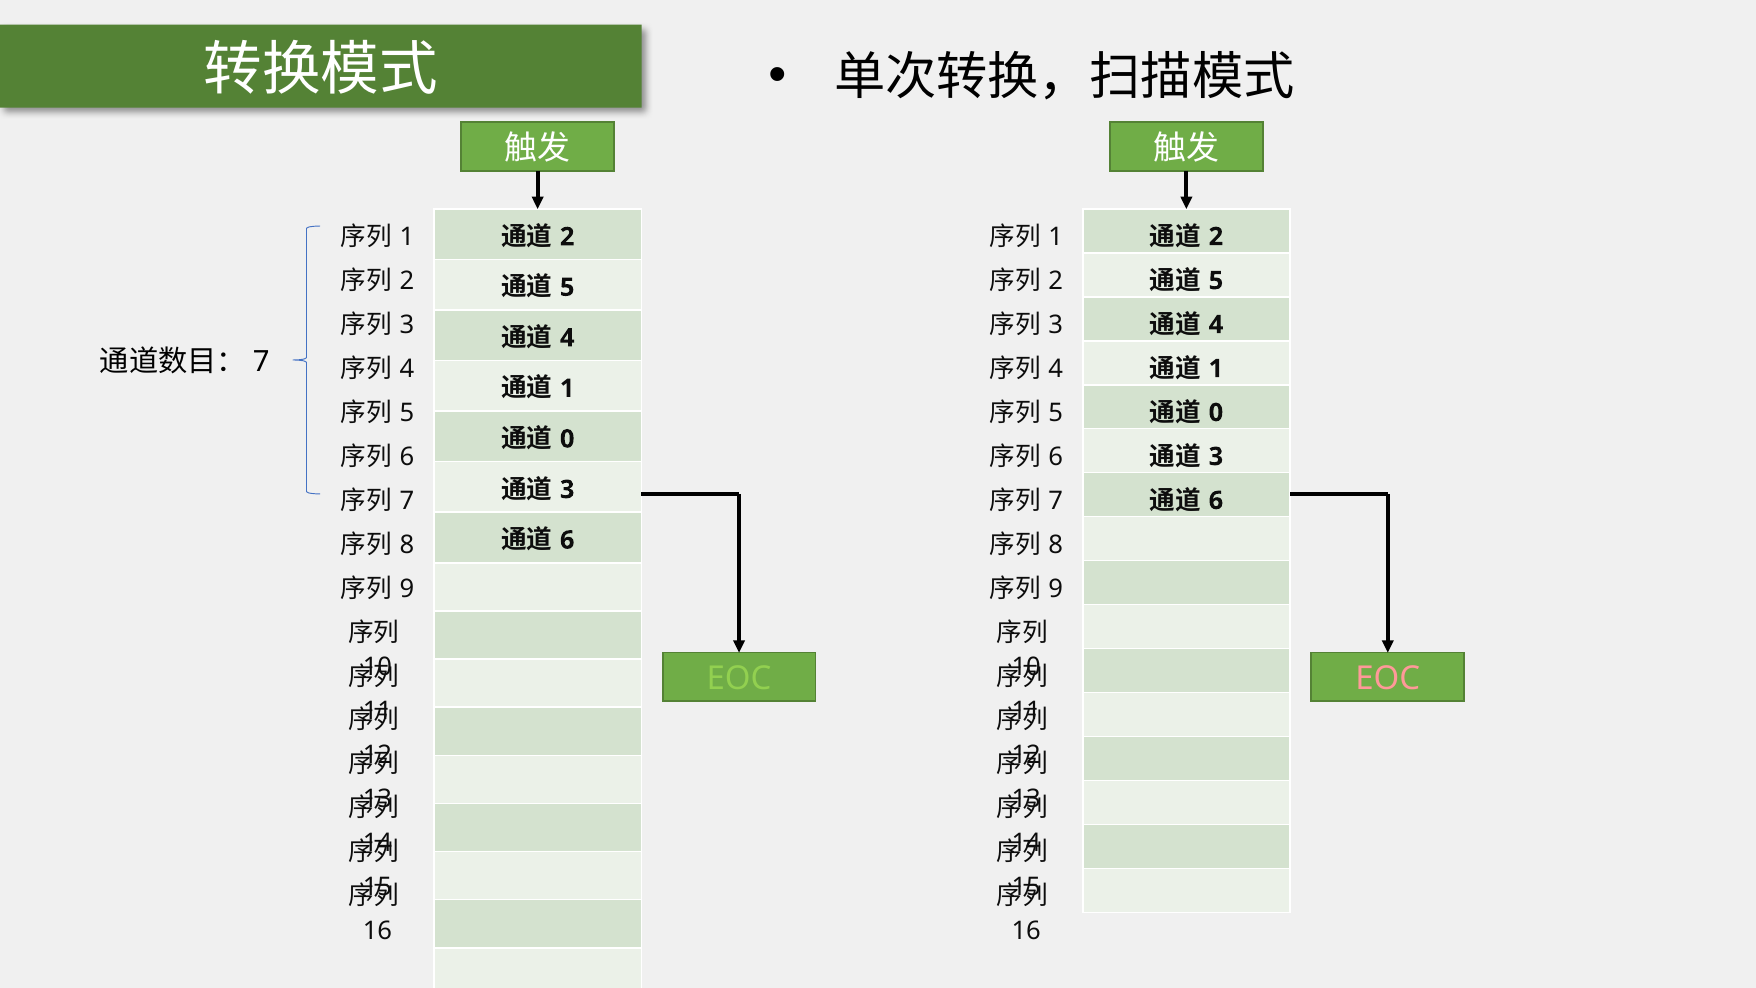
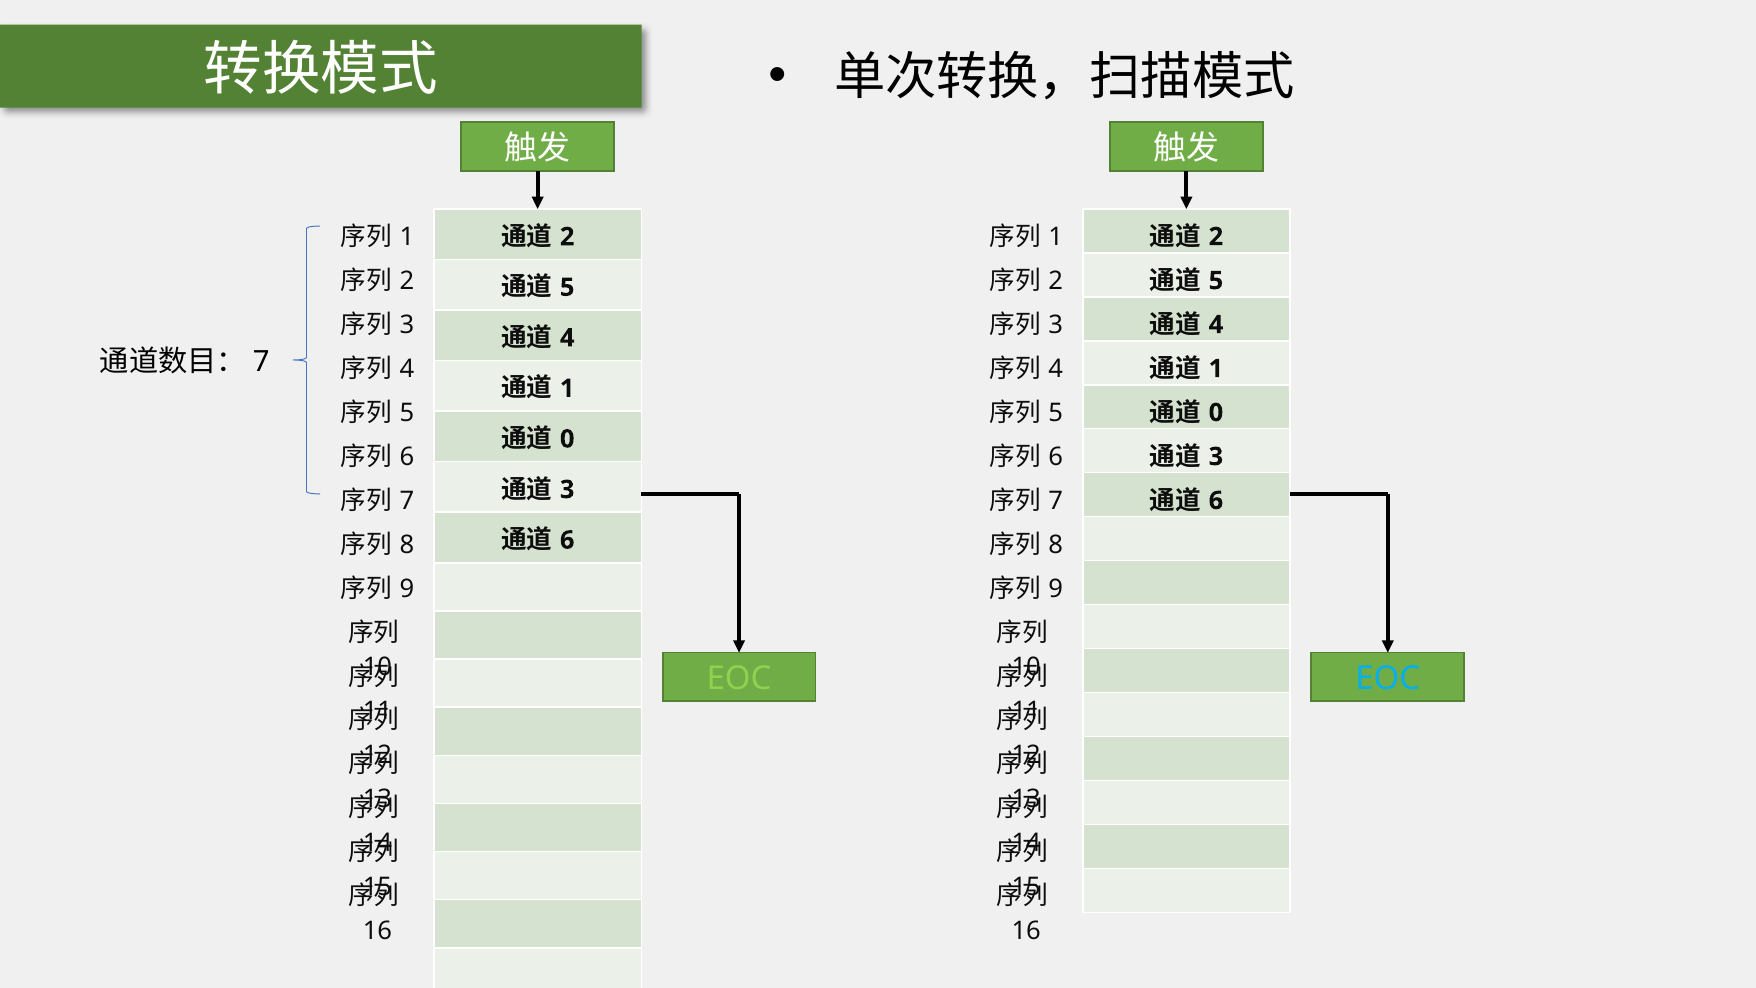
EOC colour: pink -> light blue (1388, 679)
